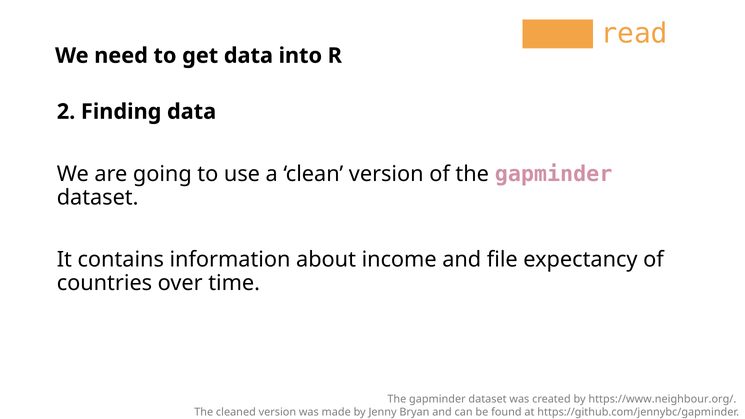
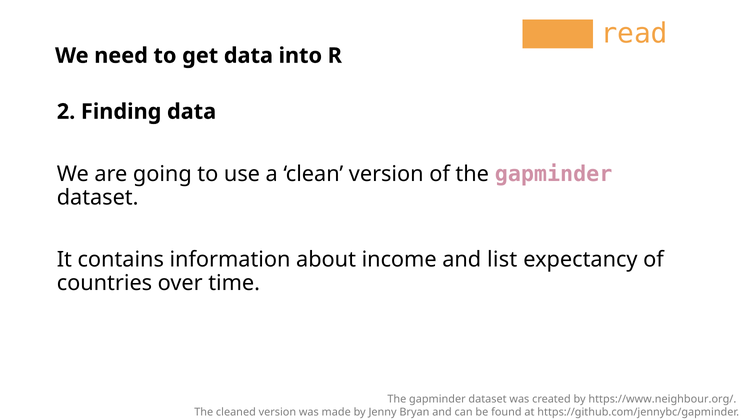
file: file -> list (502, 260)
